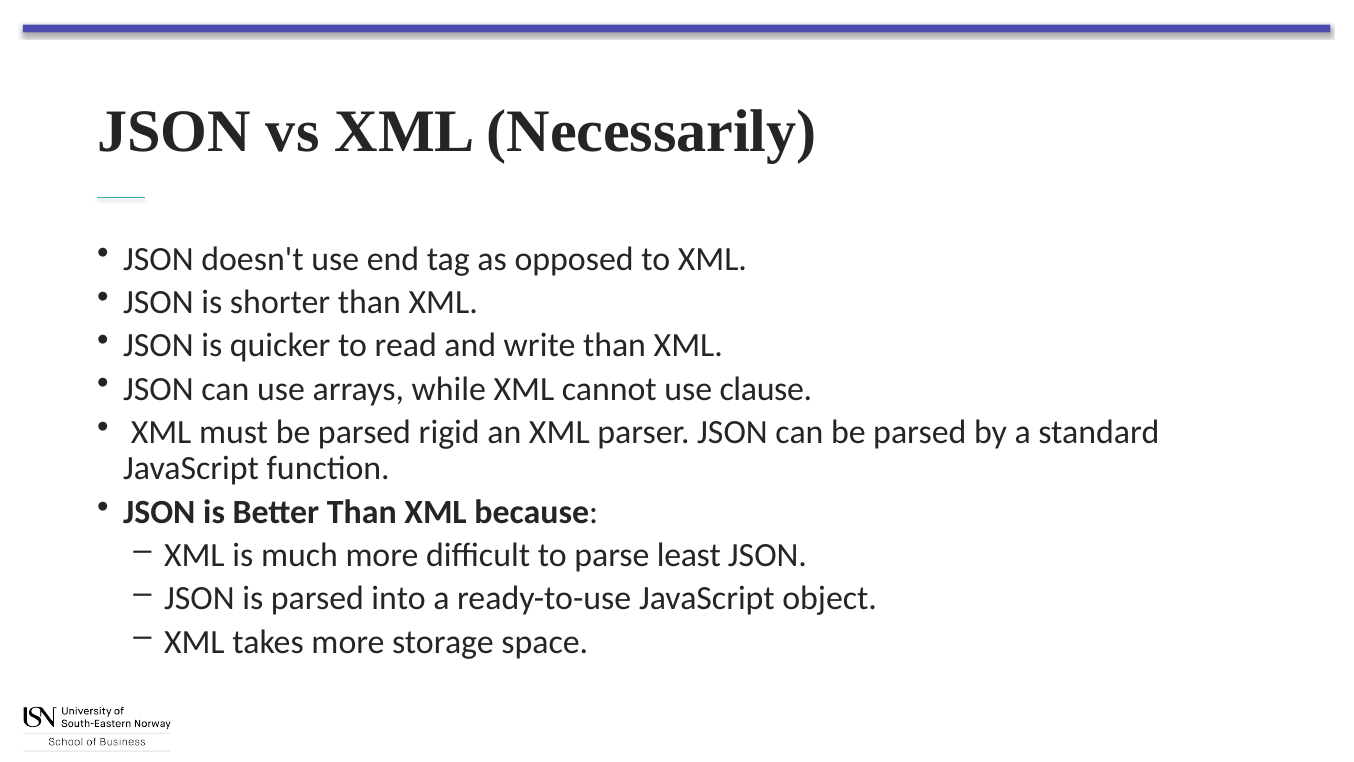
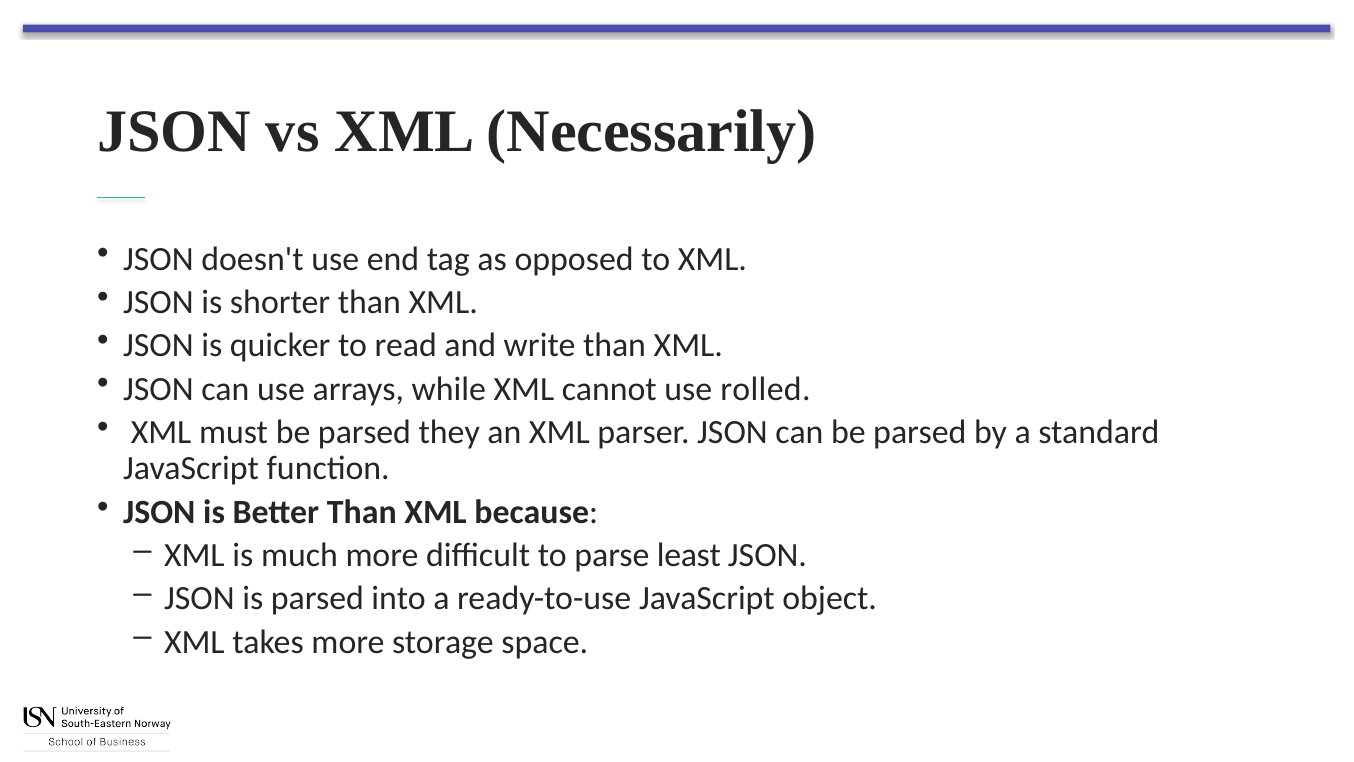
clause: clause -> rolled (765, 389)
rigid: rigid -> they (449, 432)
